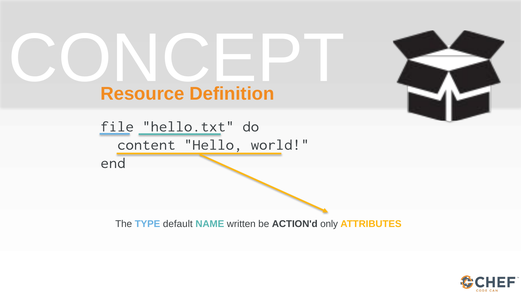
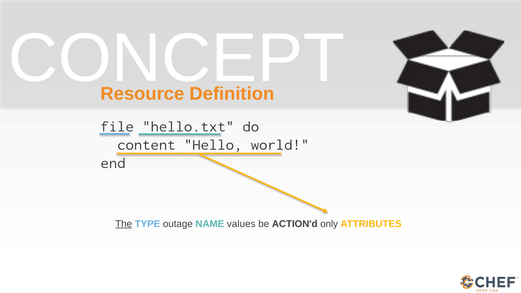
The underline: none -> present (124, 224)
default: default -> outage (178, 224)
written: written -> values (241, 224)
